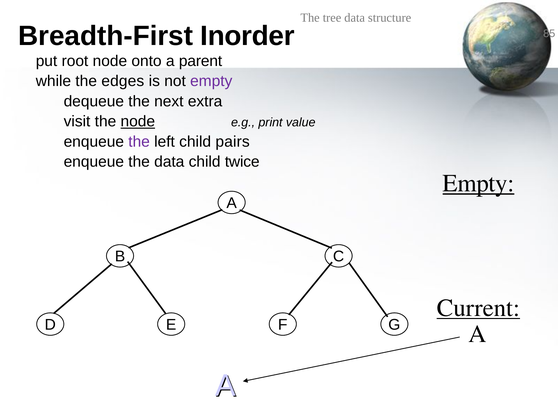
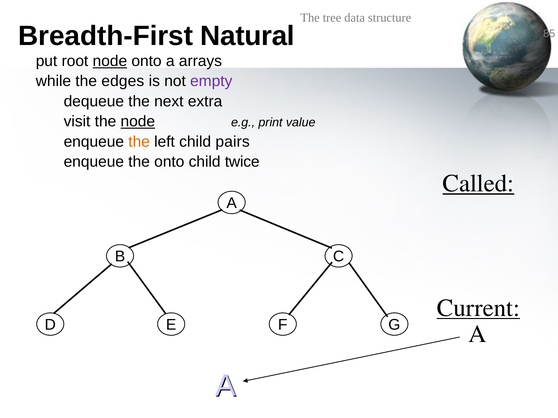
Inorder: Inorder -> Natural (247, 36)
node underline: none -> present (110, 61)
parent: parent -> arrays (200, 61)
the colour: purple -> orange (139, 142)
the data: data -> onto (169, 162)
Empty: Empty -> Called (478, 184)
